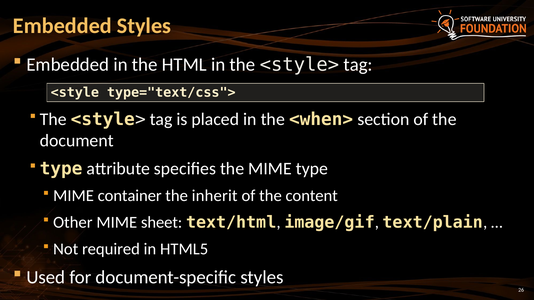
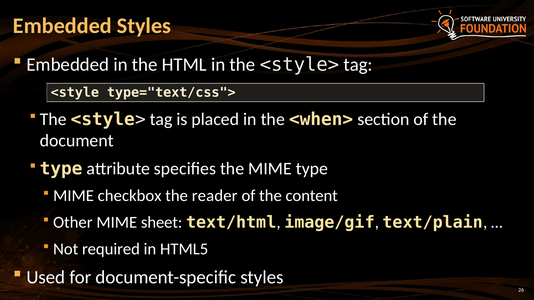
container: container -> checkbox (130, 196)
inherit: inherit -> reader (215, 196)
